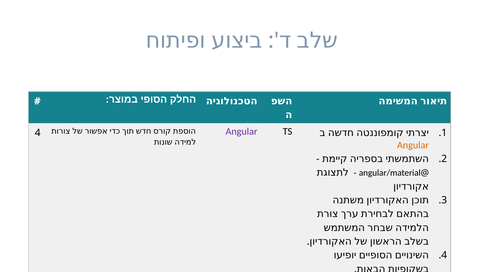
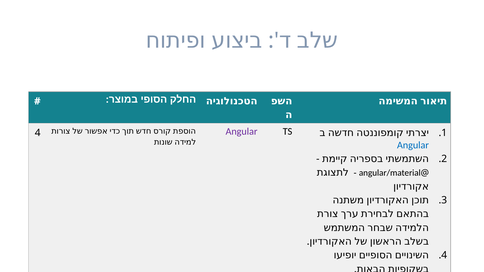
Angular colour: orange -> blue (413, 145)
